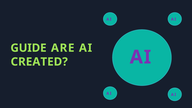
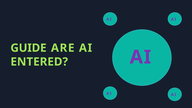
CREATED: CREATED -> ENTERED (39, 62)
